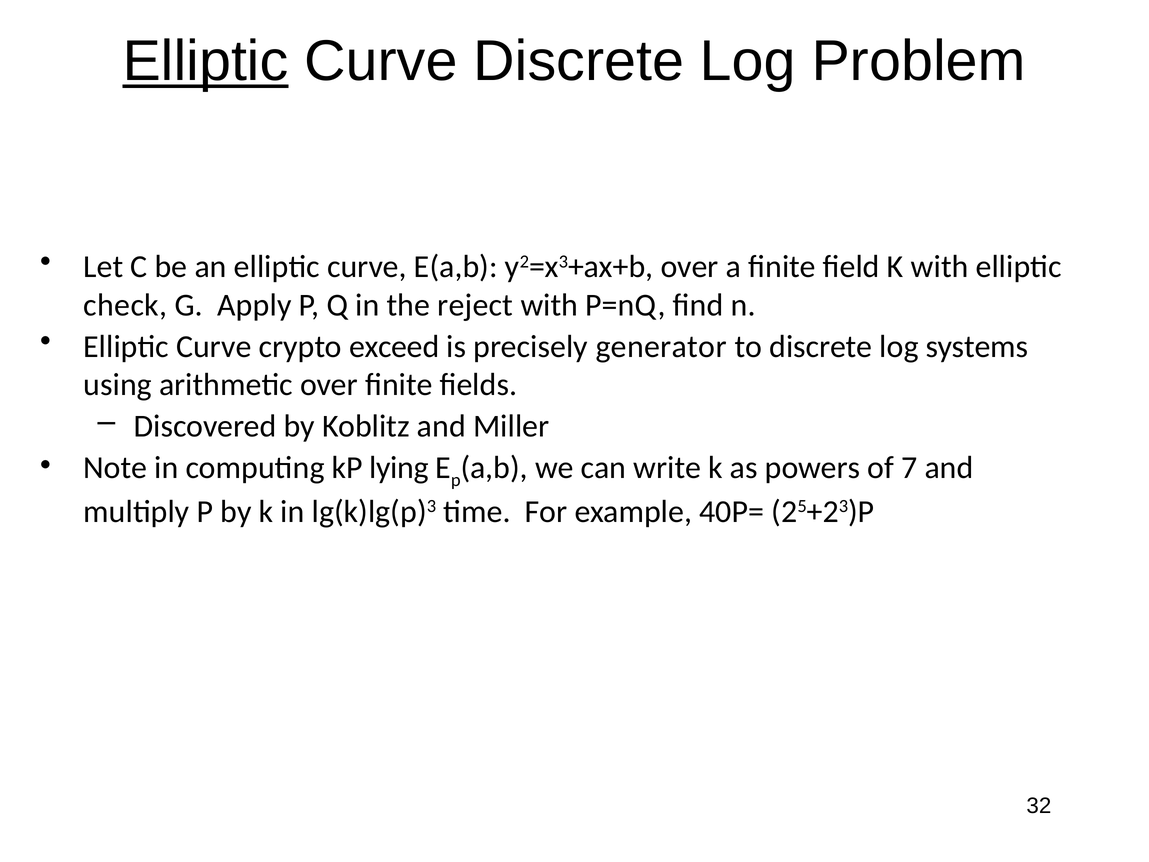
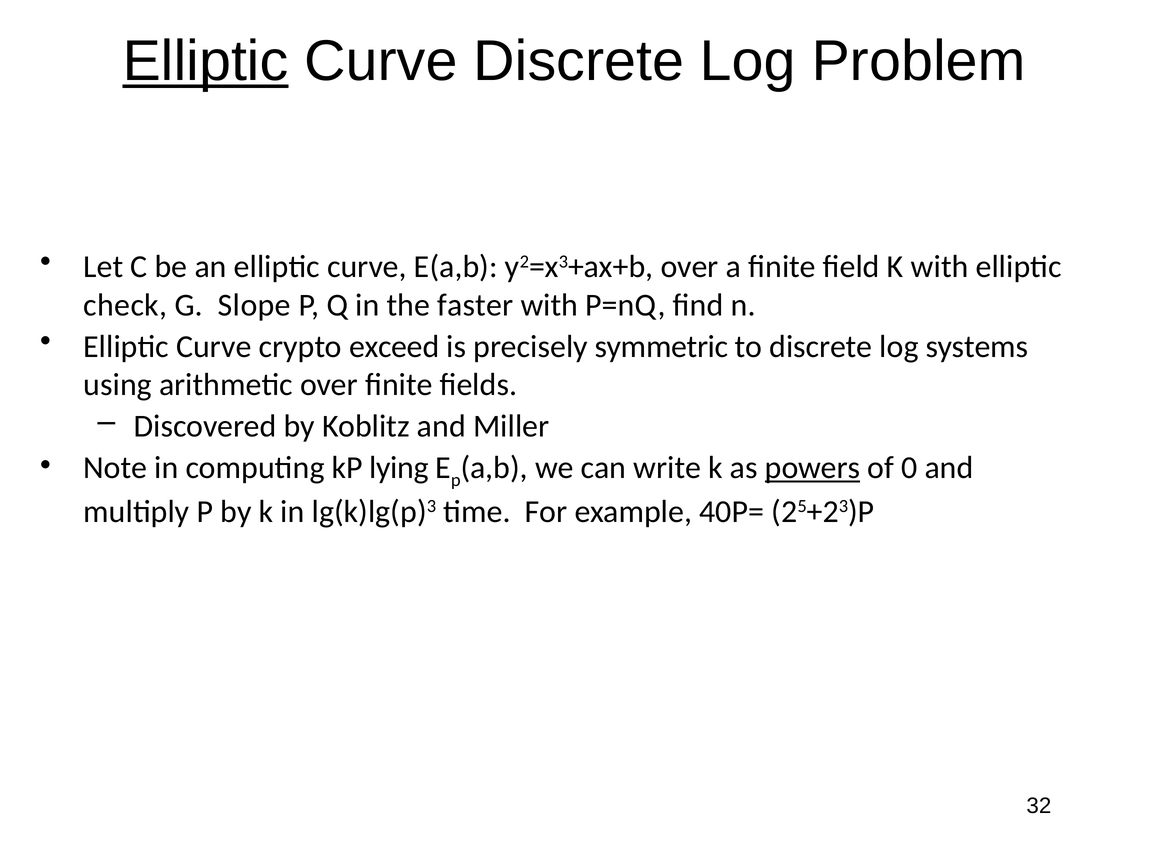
Apply: Apply -> Slope (254, 305)
reject: reject -> faster (475, 305)
generator: generator -> symmetric (661, 346)
powers underline: none -> present (813, 468)
7: 7 -> 0 (909, 468)
